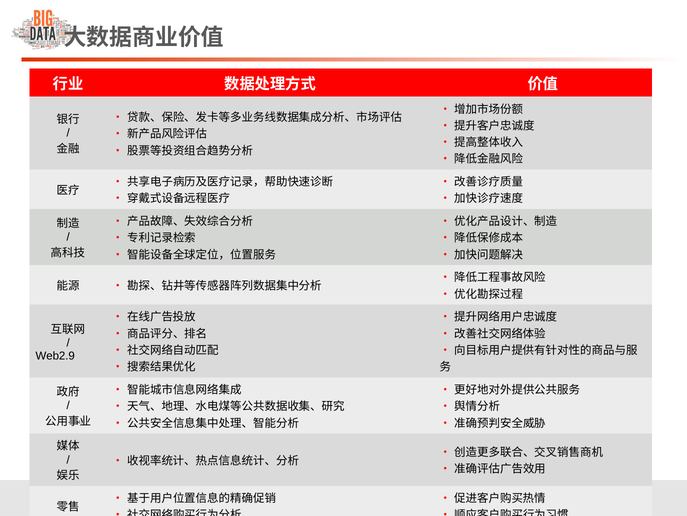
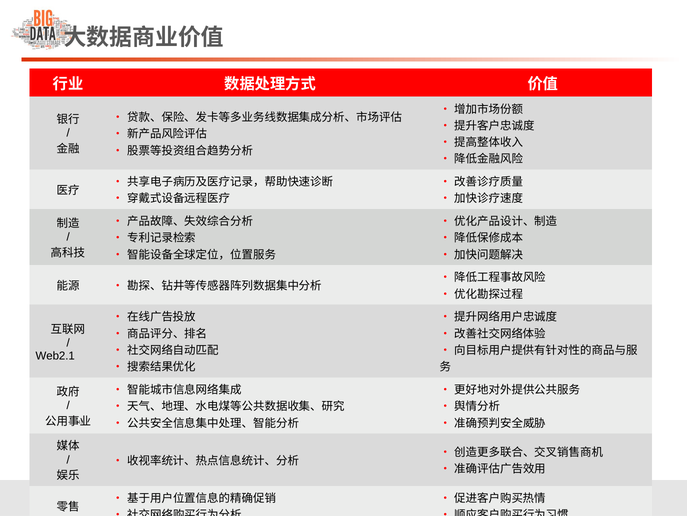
Web2.9: Web2.9 -> Web2.1 (55, 355)
